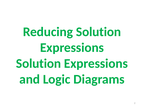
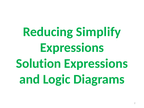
Reducing Solution: Solution -> Simplify (98, 32)
